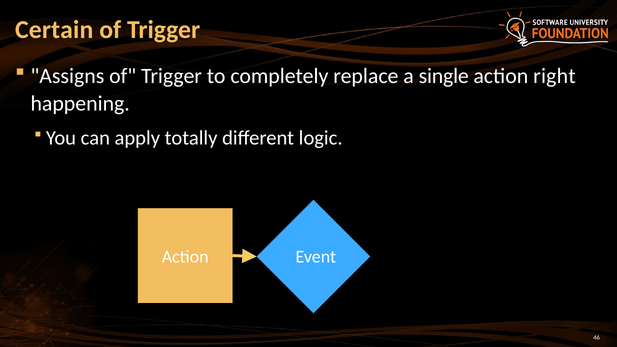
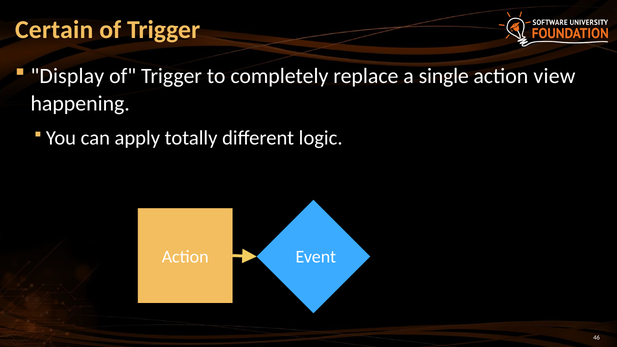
Assigns: Assigns -> Display (67, 76)
right: right -> view (554, 76)
